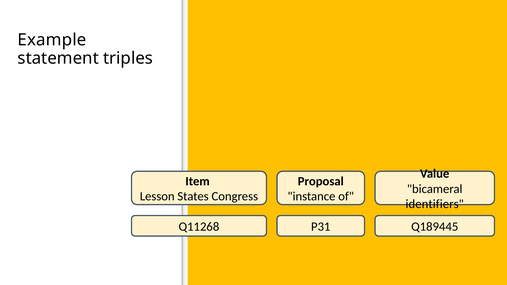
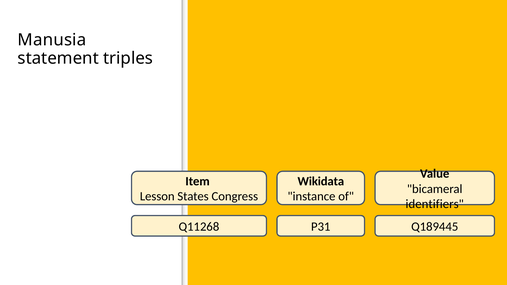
Example: Example -> Manusia (52, 40)
Proposal: Proposal -> Wikidata (321, 181)
